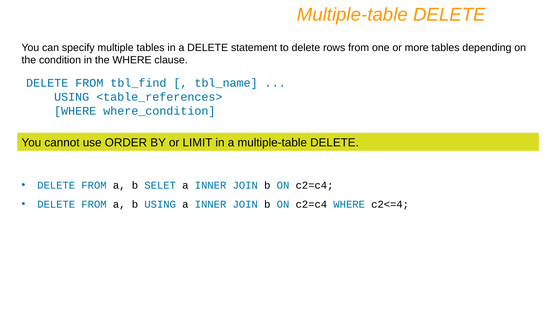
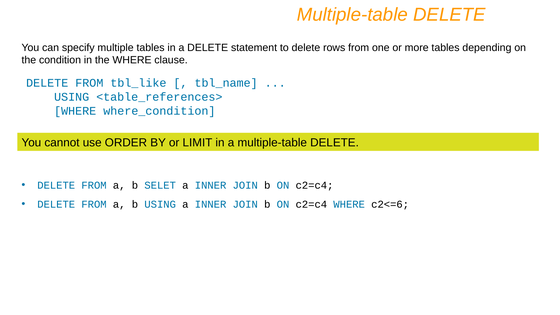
tbl_find: tbl_find -> tbl_like (138, 83)
c2<=4: c2<=4 -> c2<=6 (390, 204)
